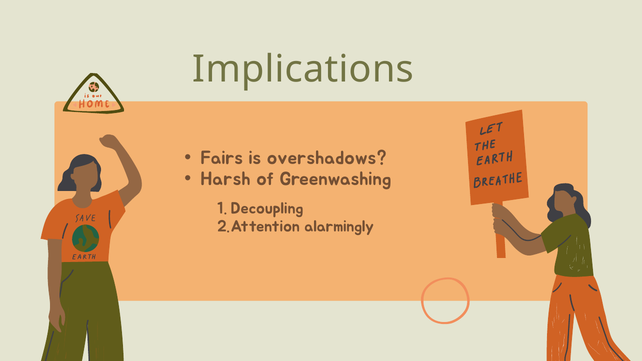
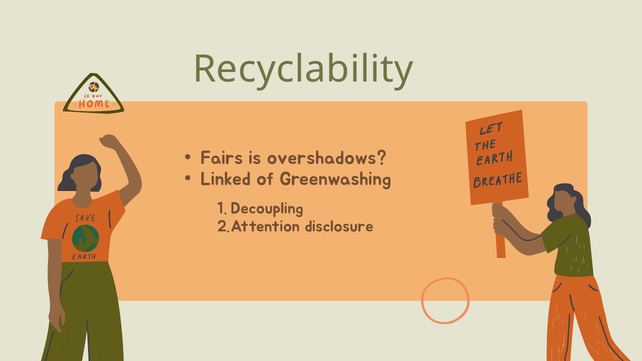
Implications: Implications -> Recyclability (303, 69)
Harsh: Harsh -> Linked (226, 179)
alarmingly: alarmingly -> disclosure (339, 226)
